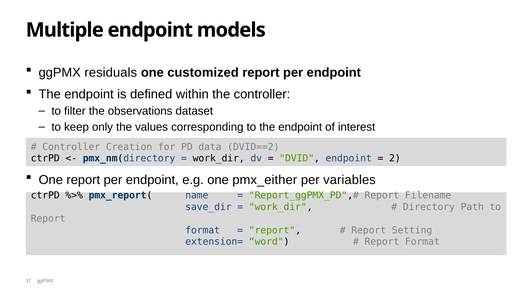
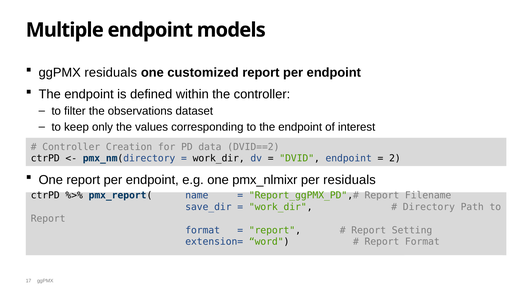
pmx_either: pmx_either -> pmx_nlmixr (265, 180)
per variables: variables -> residuals (349, 180)
